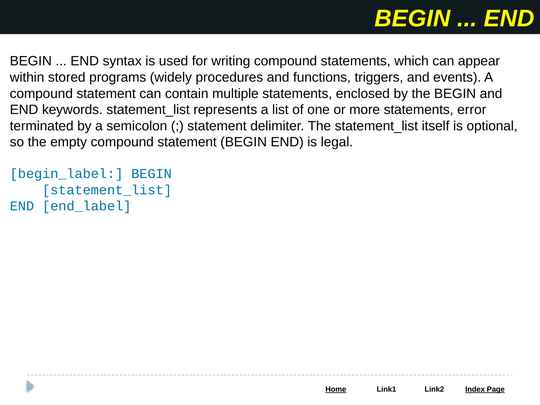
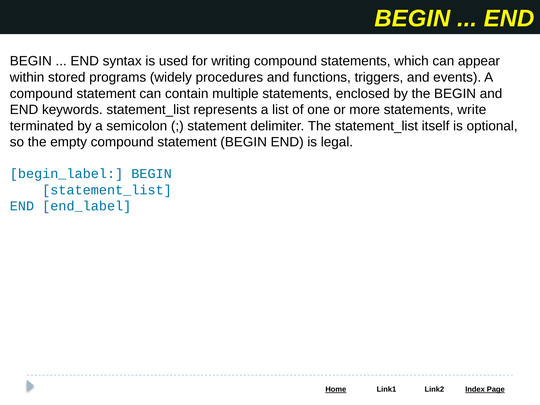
error: error -> write (472, 110)
